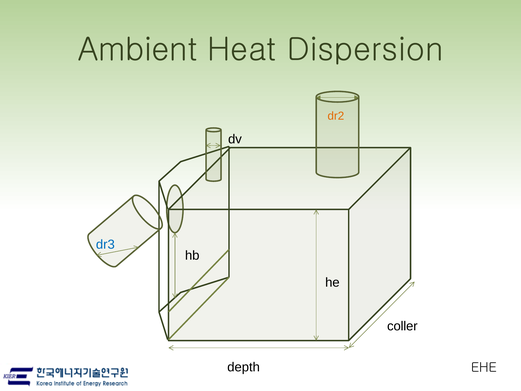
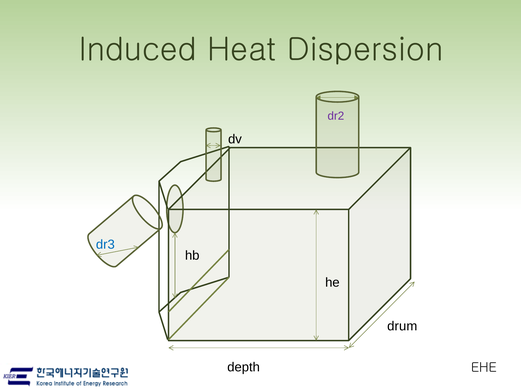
Ambient: Ambient -> Induced (138, 50)
dr2 colour: orange -> purple (336, 116)
coller: coller -> drum (402, 326)
